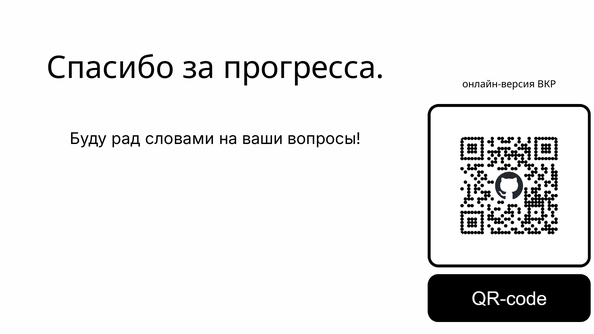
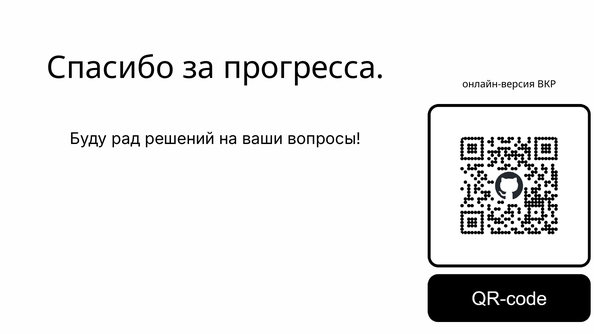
словами: словами -> решений (180, 139)
